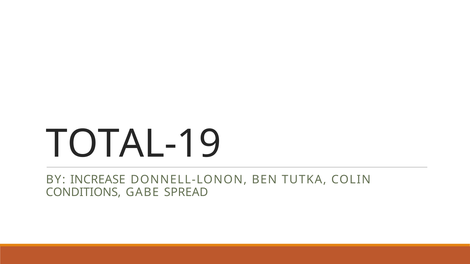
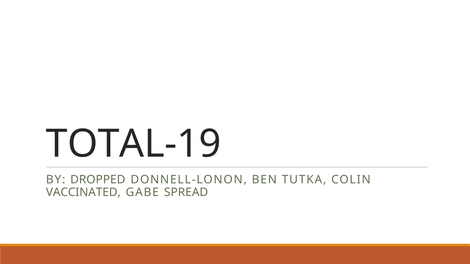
INCREASE: INCREASE -> DROPPED (98, 180)
CONDITIONS: CONDITIONS -> VACCINATED (83, 192)
